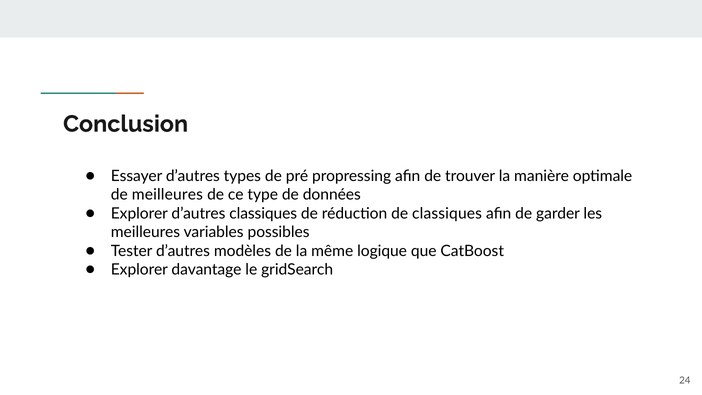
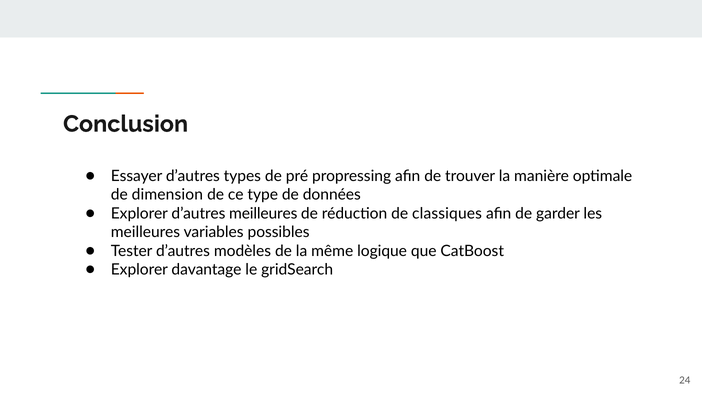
de meilleures: meilleures -> dimension (167, 195)
d’autres classiques: classiques -> meilleures (263, 213)
